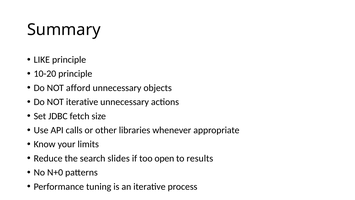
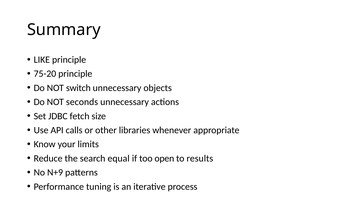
10-20: 10-20 -> 75-20 (45, 74)
afford: afford -> switch (78, 88)
NOT iterative: iterative -> seconds (82, 102)
slides: slides -> equal (119, 158)
N+0: N+0 -> N+9 (55, 172)
